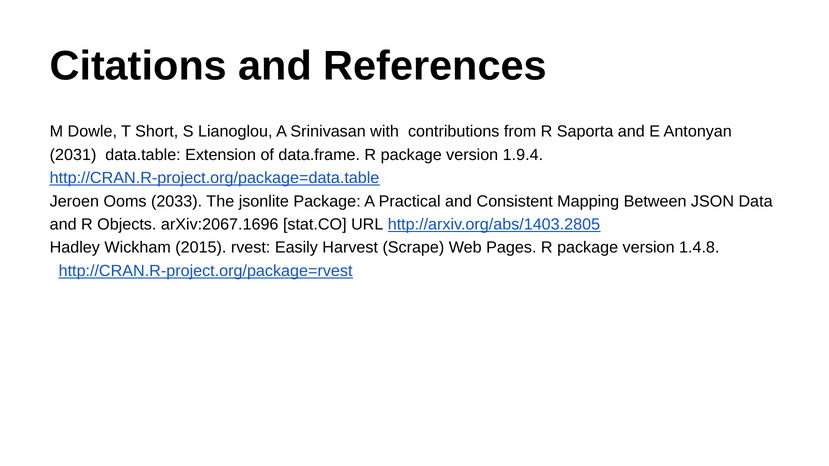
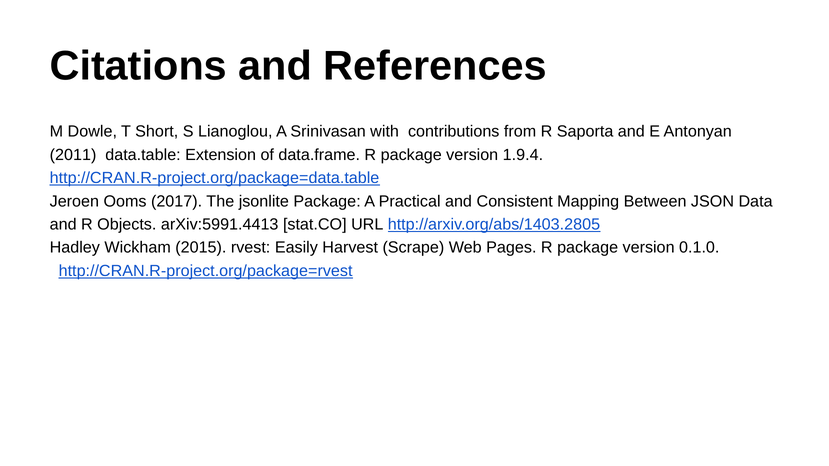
2031: 2031 -> 2011 (73, 155)
2033: 2033 -> 2017 (177, 201)
arXiv:2067.1696: arXiv:2067.1696 -> arXiv:5991.4413 (220, 225)
1.4.8: 1.4.8 -> 0.1.0 (699, 248)
